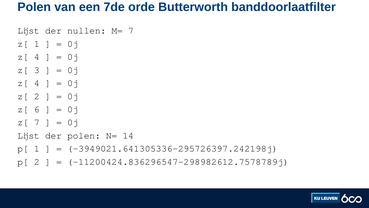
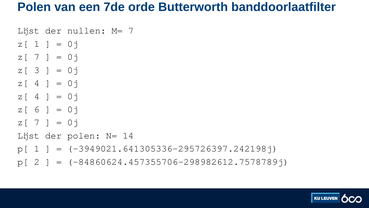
4: 4 -> 7 (37, 57)
2: 2 -> 4 (37, 96)
-11200424.836296547-298982612.7578789j: -11200424.836296547-298982612.7578789j -> -84860624.457355706-298982612.7578789j (178, 161)
